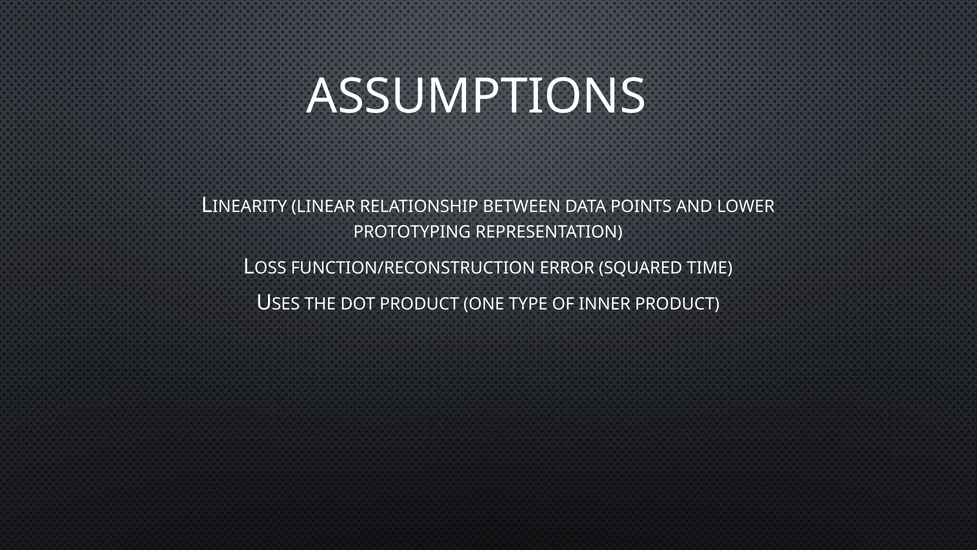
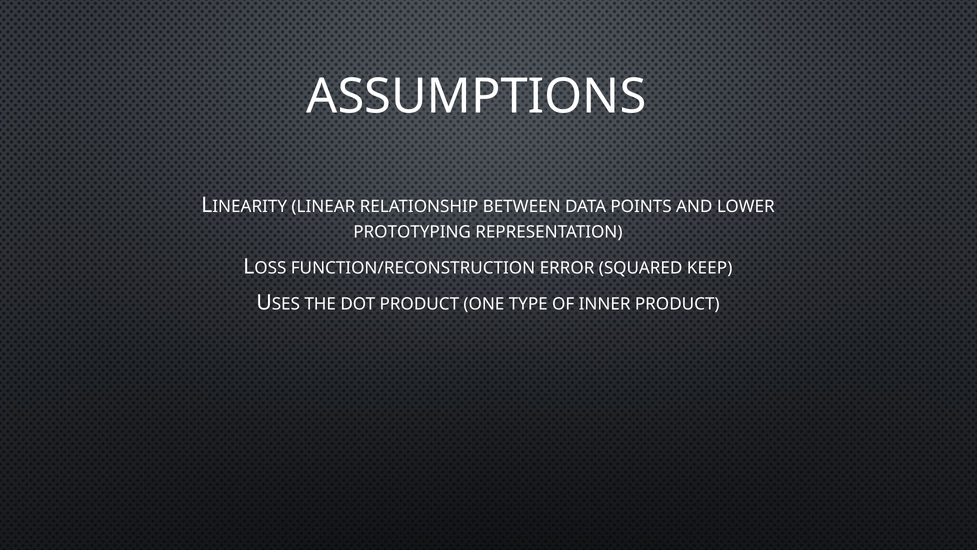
TIME: TIME -> KEEP (710, 268)
